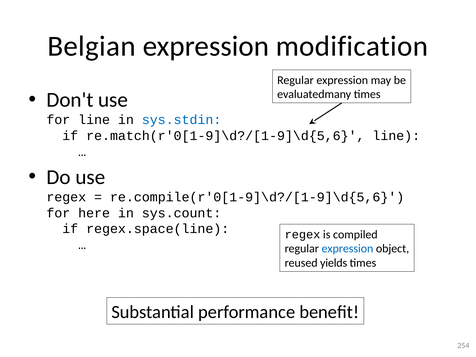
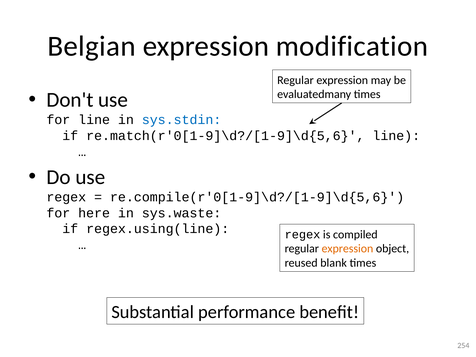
sys.count: sys.count -> sys.waste (182, 213)
regex.space(line: regex.space(line -> regex.using(line (158, 229)
expression colour: blue -> orange (347, 249)
yields: yields -> blank (334, 263)
